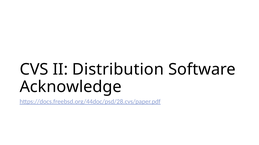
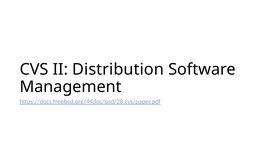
Acknowledge: Acknowledge -> Management (71, 87)
